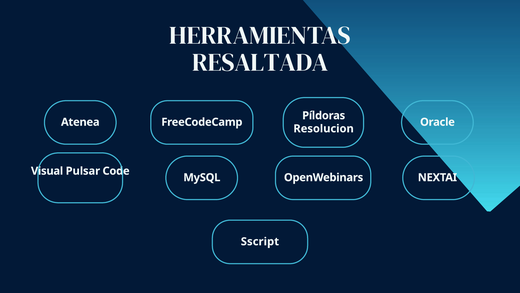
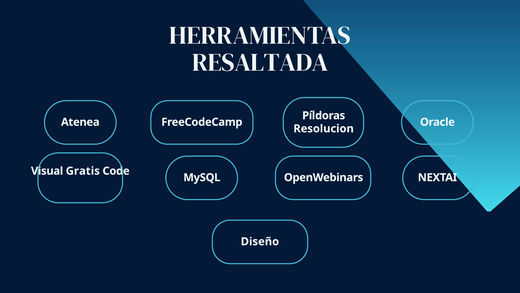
Pulsar: Pulsar -> Gratis (83, 171)
Sscript: Sscript -> Diseño (260, 241)
